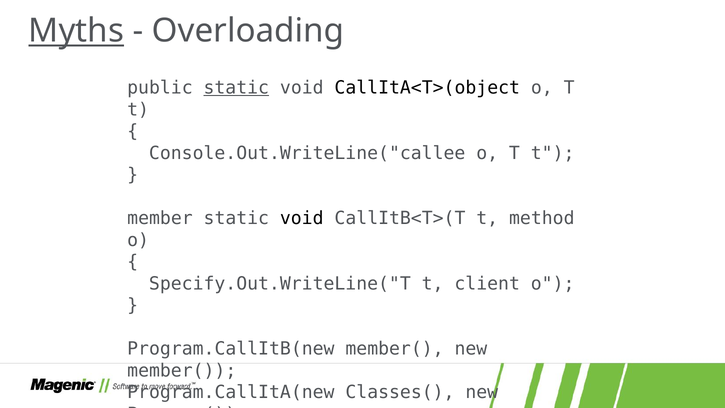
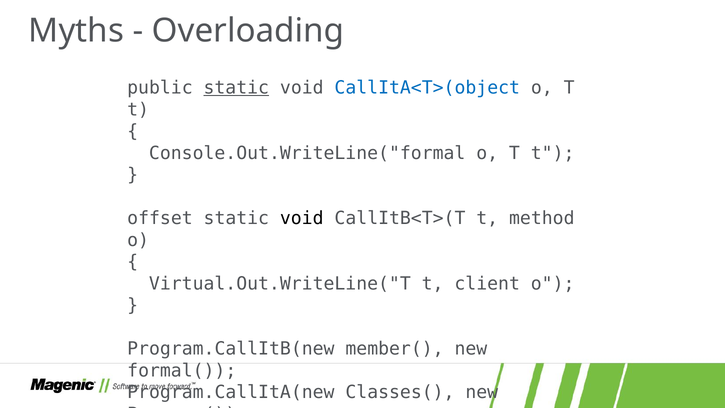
Myths underline: present -> none (76, 31)
CallItA<T>(object colour: black -> blue (427, 88)
Console.Out.WriteLine("callee: Console.Out.WriteLine("callee -> Console.Out.WriteLine("formal (307, 153)
member: member -> offset (160, 218)
Specify.Out.WriteLine("T: Specify.Out.WriteLine("T -> Virtual.Out.WriteLine("T (280, 284)
member(: member( -> formal( (182, 371)
